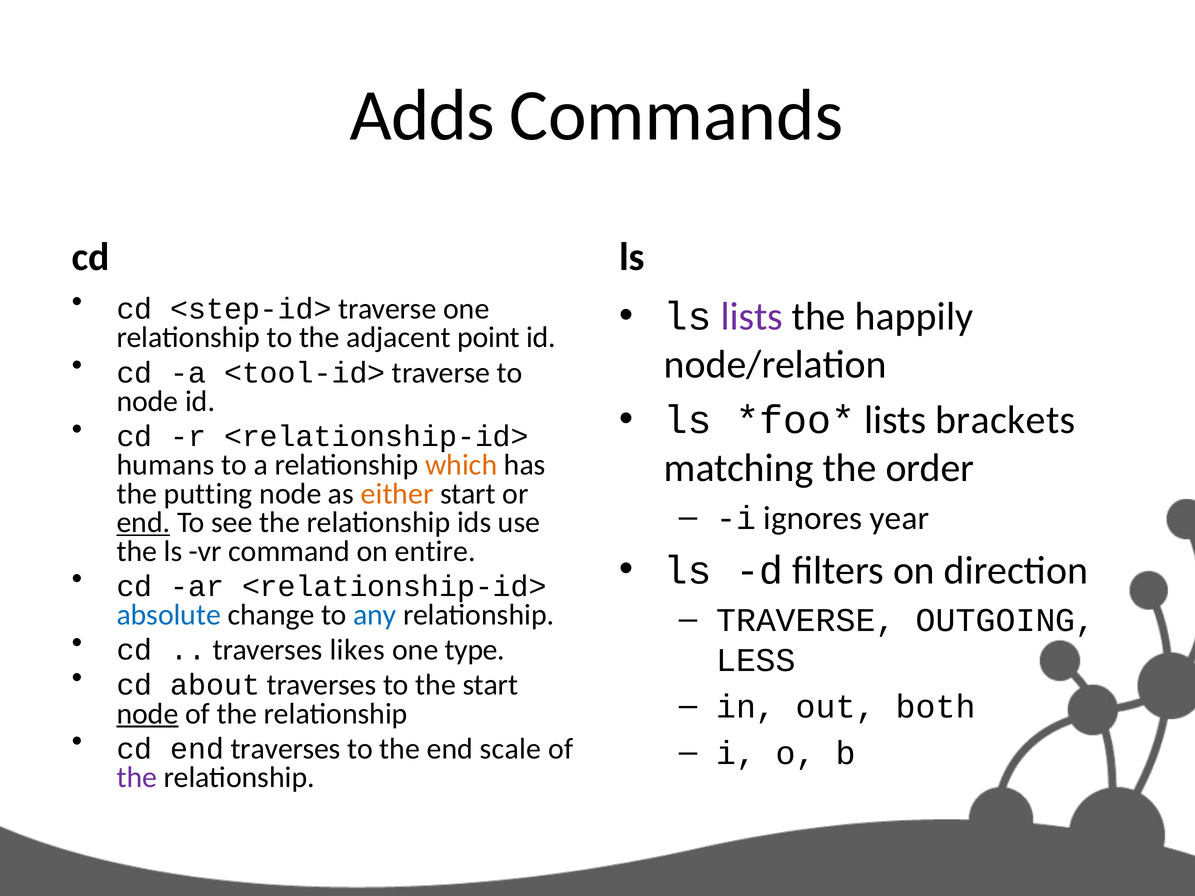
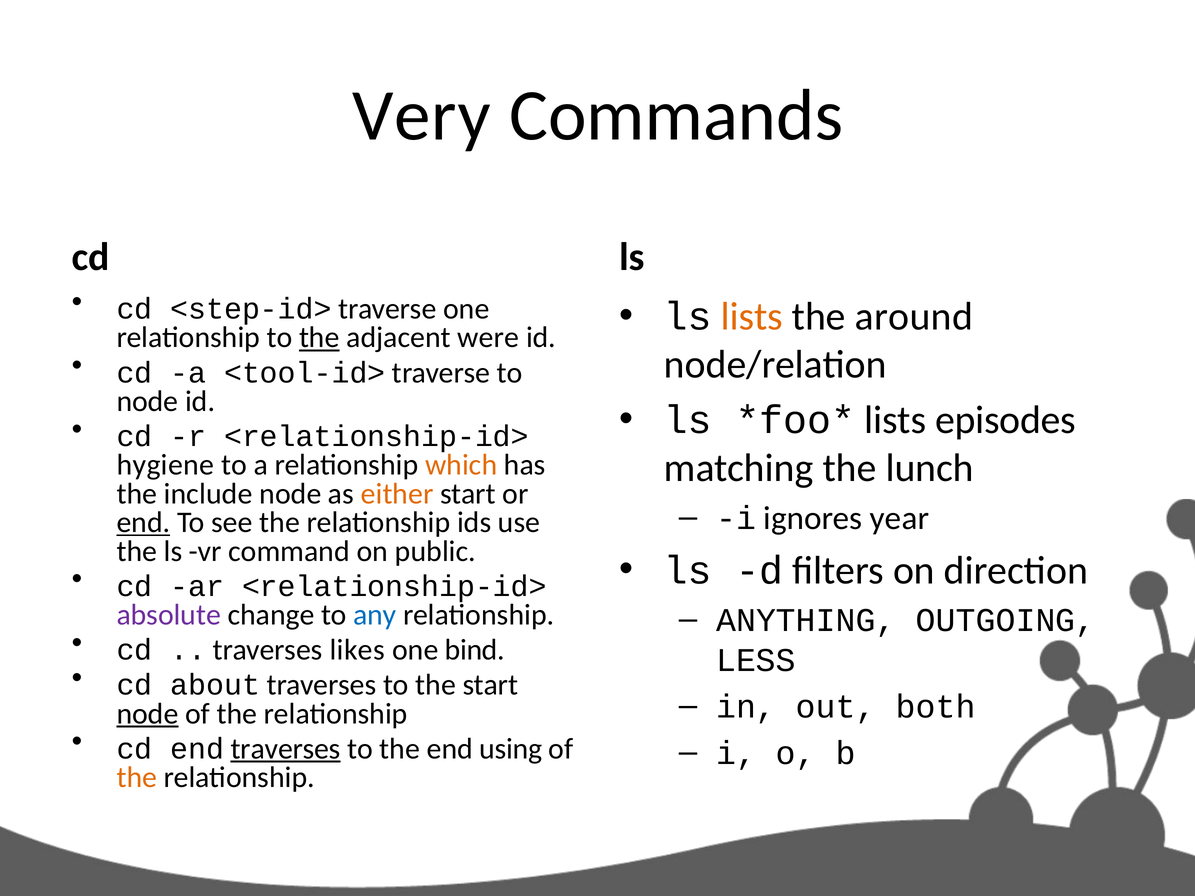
Adds: Adds -> Very (421, 116)
lists colour: purple -> orange (752, 317)
happily: happily -> around (914, 317)
the underline: none -> present (319, 338)
point: point -> were (488, 338)
brackets: brackets -> episodes (1006, 420)
order: order -> lunch (930, 468)
humans: humans -> hygiene (165, 465)
putting: putting -> include (208, 494)
entire: entire -> public (435, 551)
absolute colour: blue -> purple (169, 615)
TRAVERSE: TRAVERSE -> ANYTHING (806, 621)
type: type -> bind (475, 650)
traverses underline: none -> present (286, 749)
scale: scale -> using (511, 749)
the colour: purple -> orange (137, 778)
